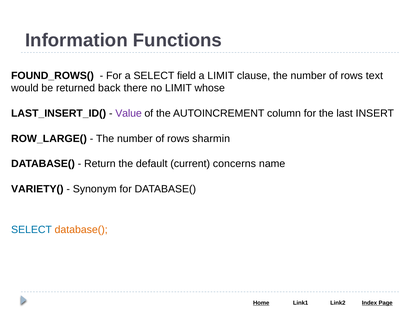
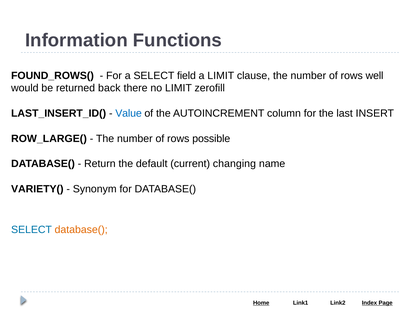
text: text -> well (375, 76)
whose: whose -> zerofill (210, 88)
Value colour: purple -> blue (129, 113)
sharmin: sharmin -> possible (211, 139)
concerns: concerns -> changing (234, 164)
